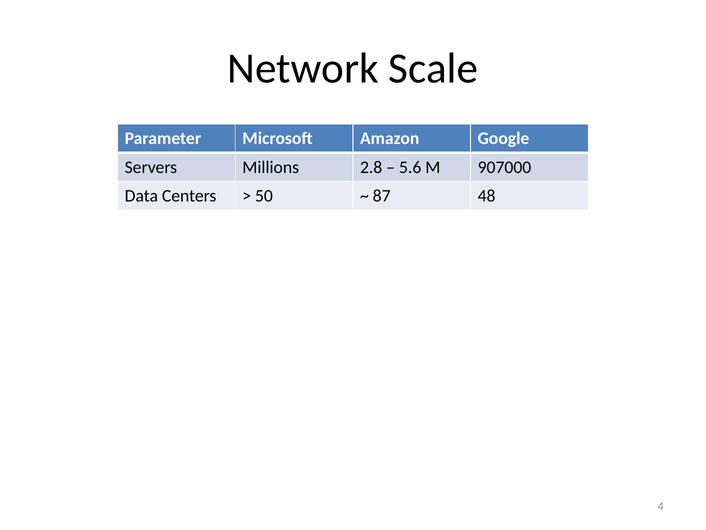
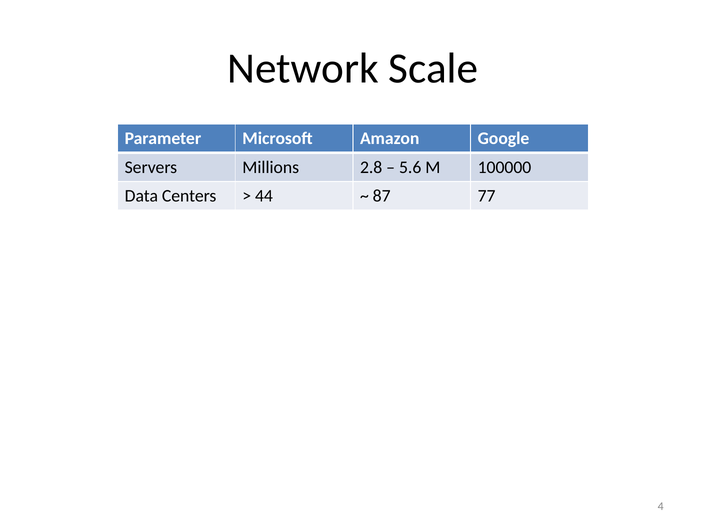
907000: 907000 -> 100000 (504, 167)
50: 50 -> 44 (264, 196)
48: 48 -> 77 (487, 196)
